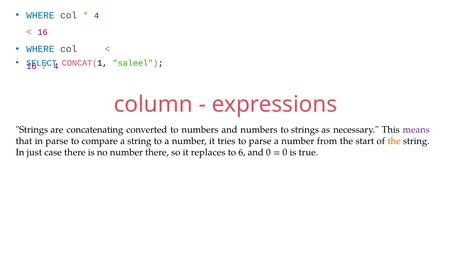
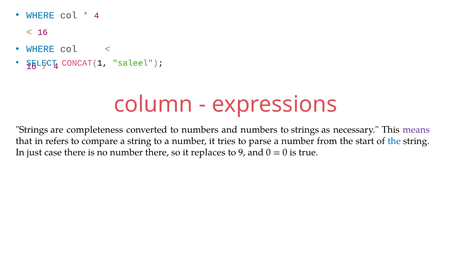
concatenating: concatenating -> completeness (95, 130)
in parse: parse -> refers (57, 141)
the colour: orange -> blue (394, 141)
6: 6 -> 9 (242, 152)
